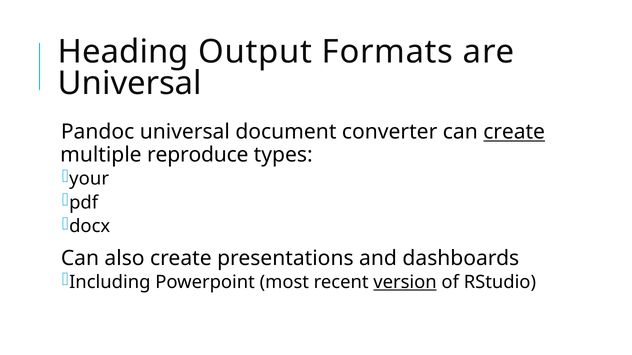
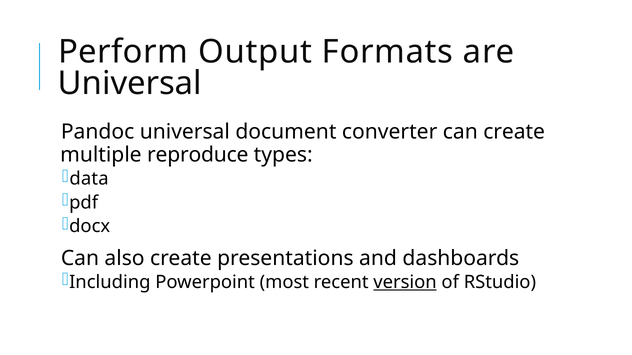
Heading: Heading -> Perform (123, 52)
create underline: present -> none (514, 132)
your: your -> data (89, 179)
